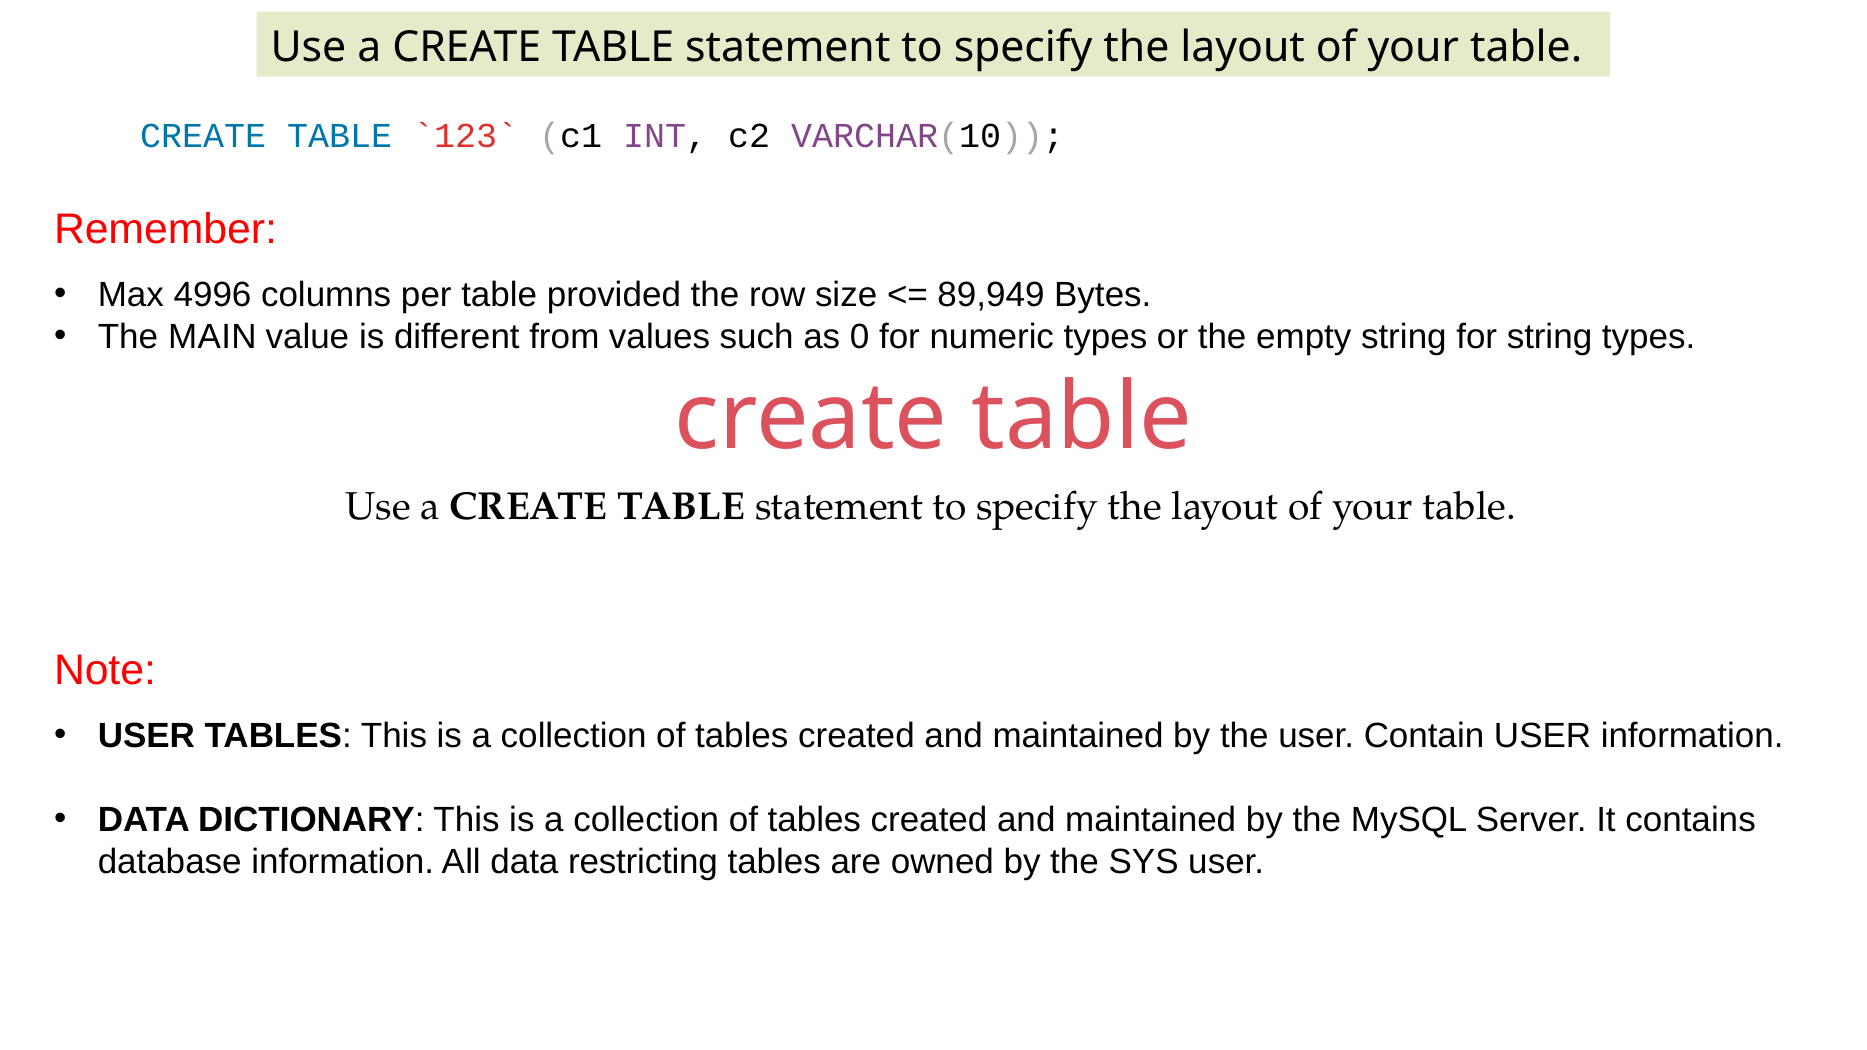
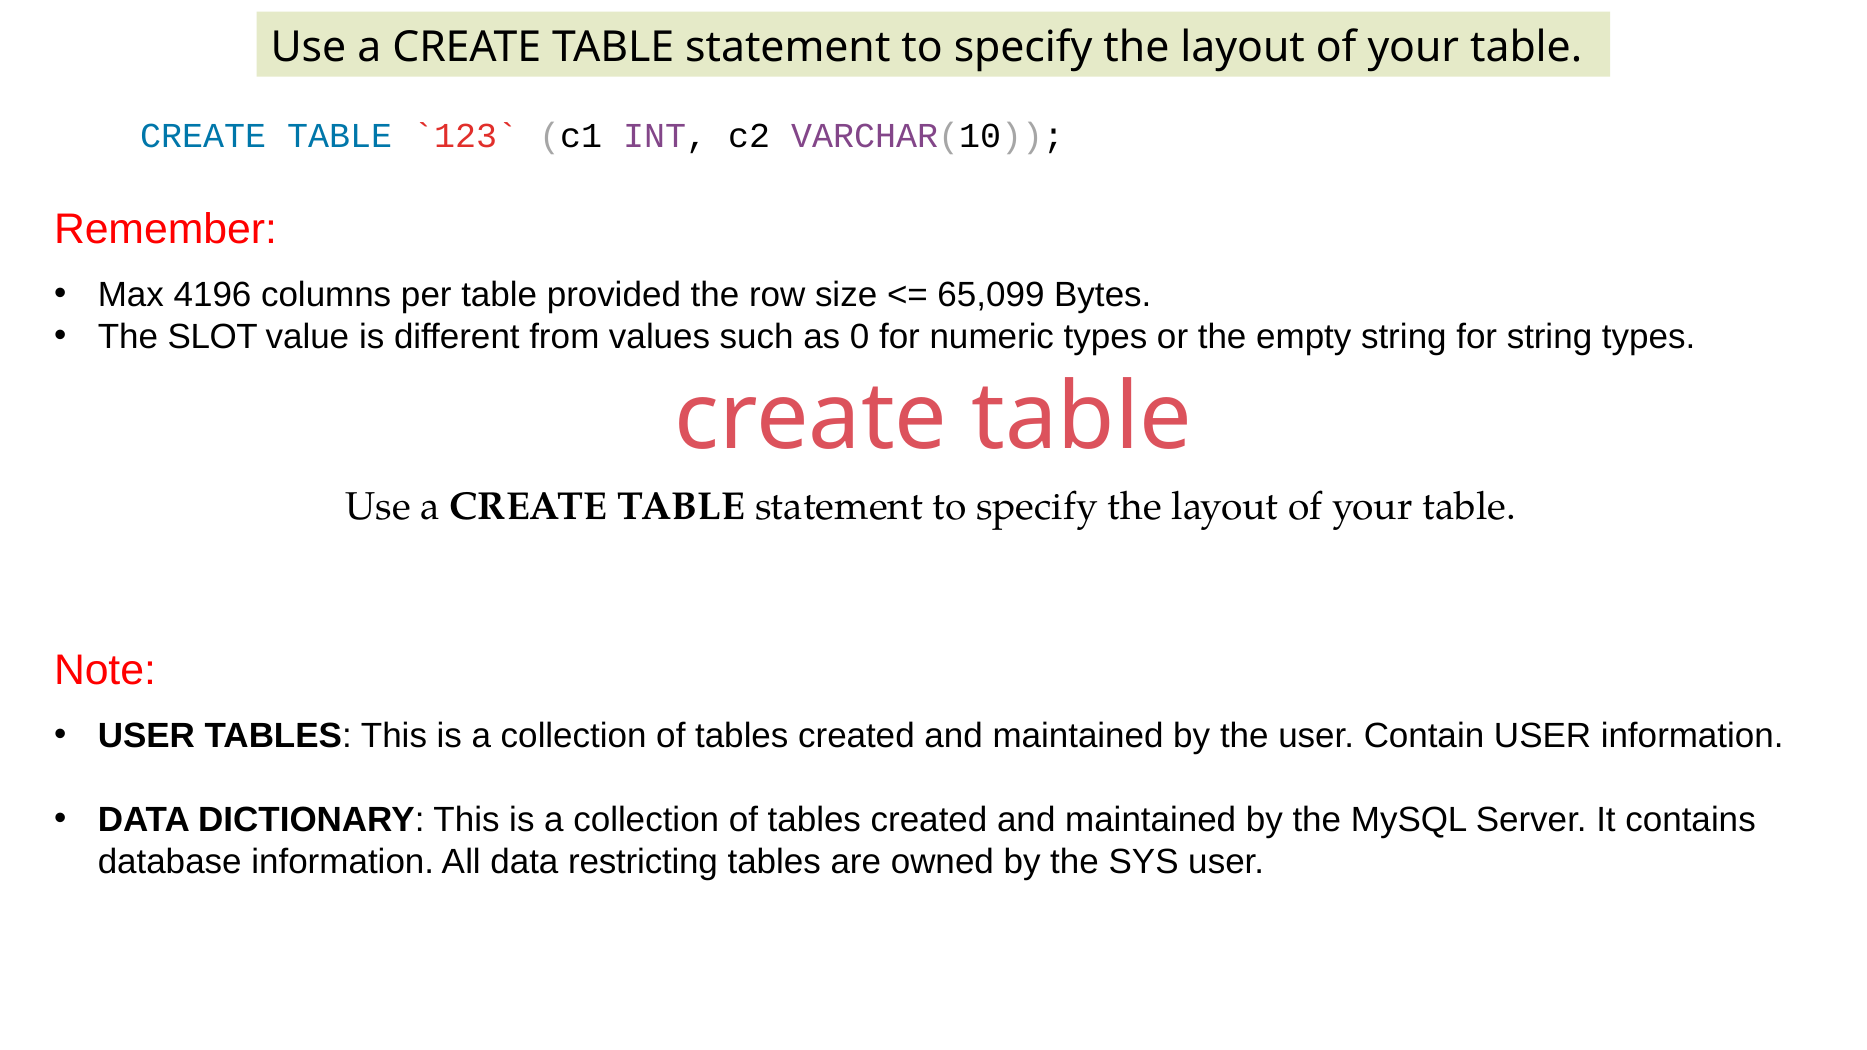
4996: 4996 -> 4196 (213, 295)
89,949: 89,949 -> 65,099 (991, 295)
MAIN: MAIN -> SLOT (213, 337)
